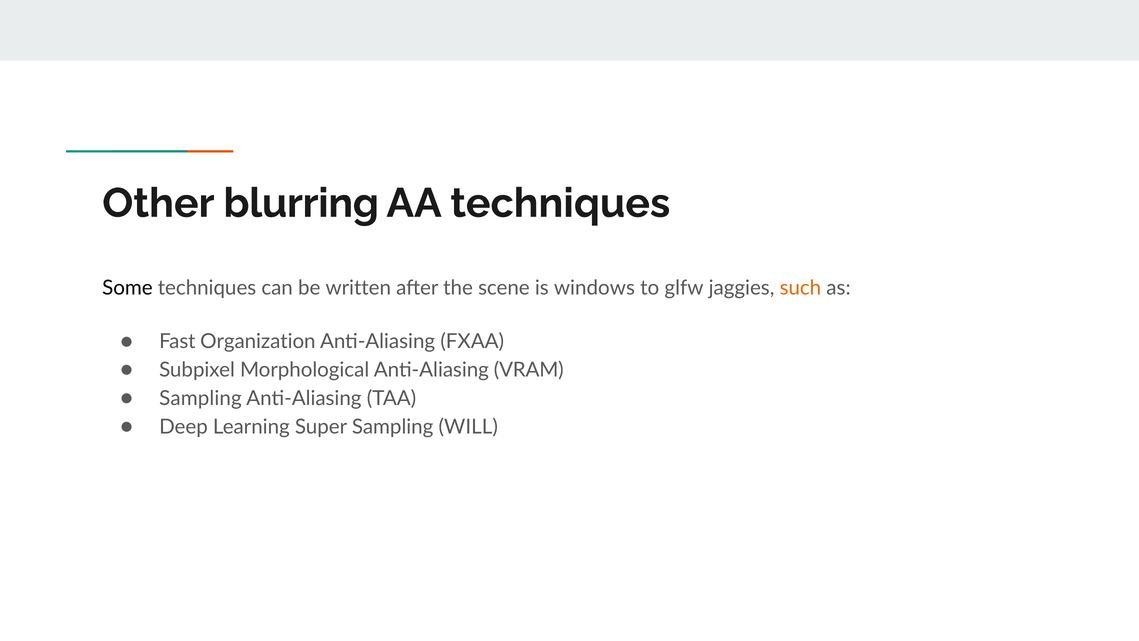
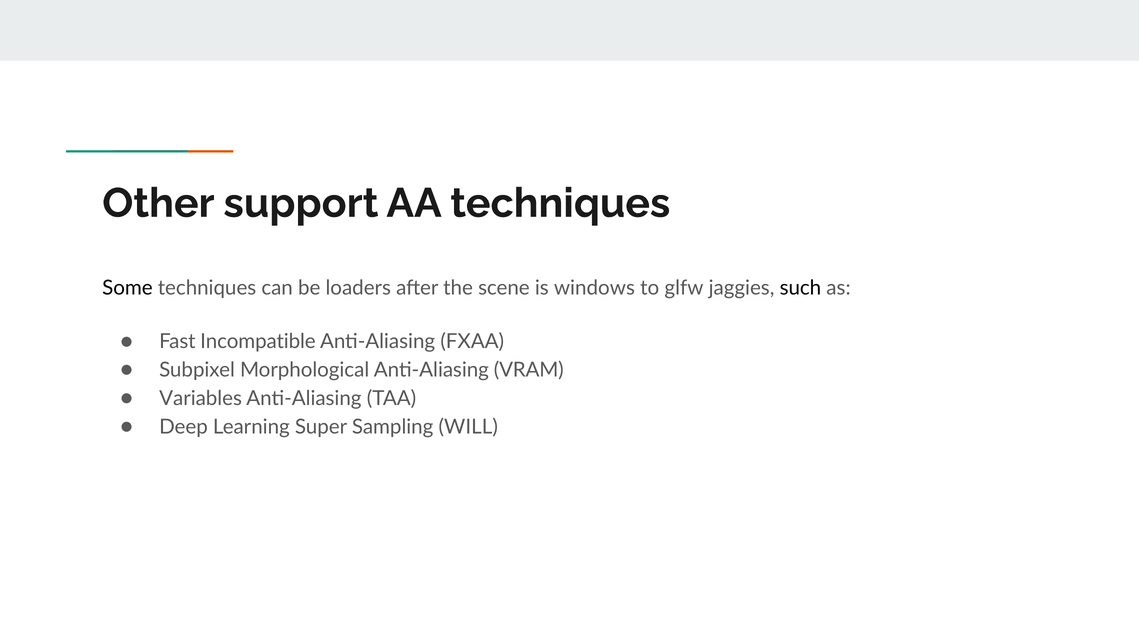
blurring: blurring -> support (301, 203)
written: written -> loaders (358, 288)
such colour: orange -> black (800, 288)
Organization: Organization -> Incompatible (258, 341)
Sampling: Sampling -> Variables (201, 398)
